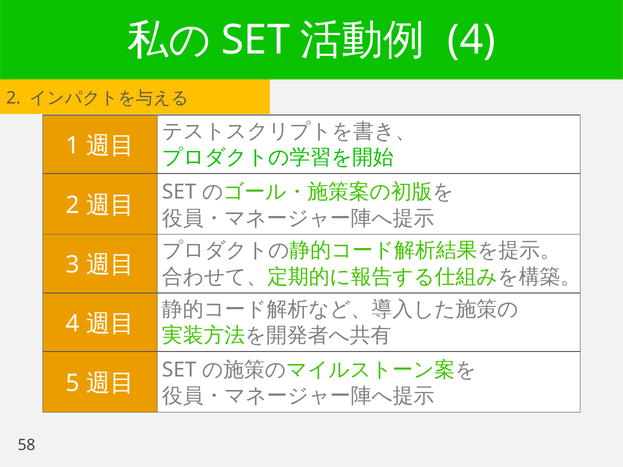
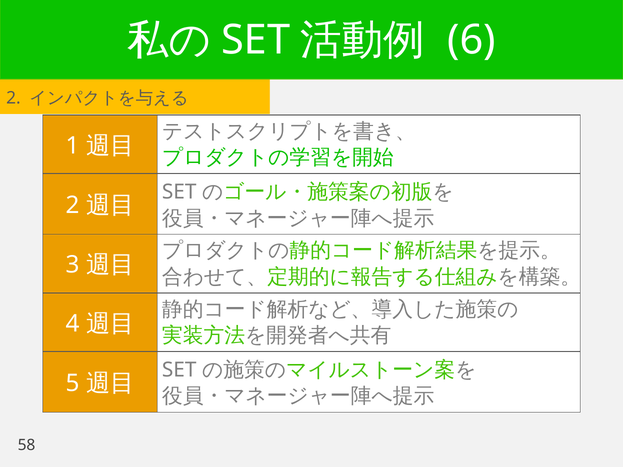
4: 4 -> 6 (471, 40)
